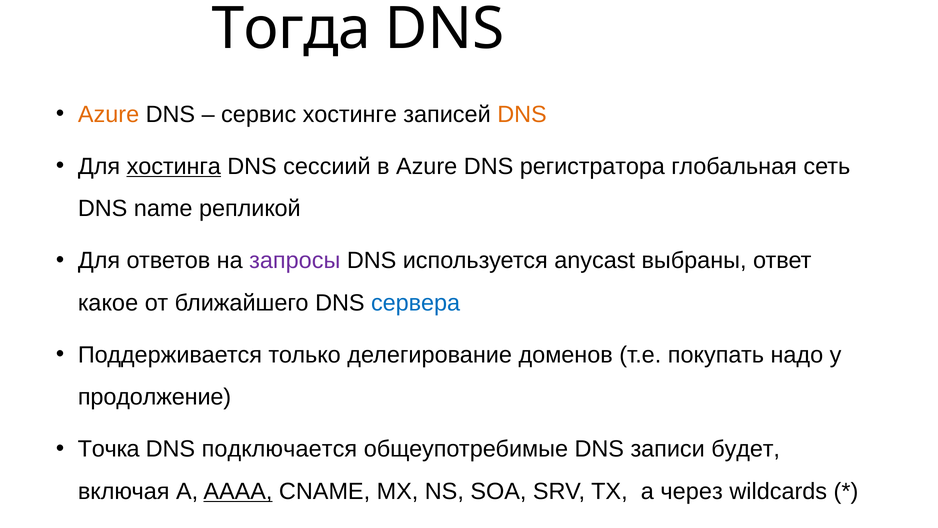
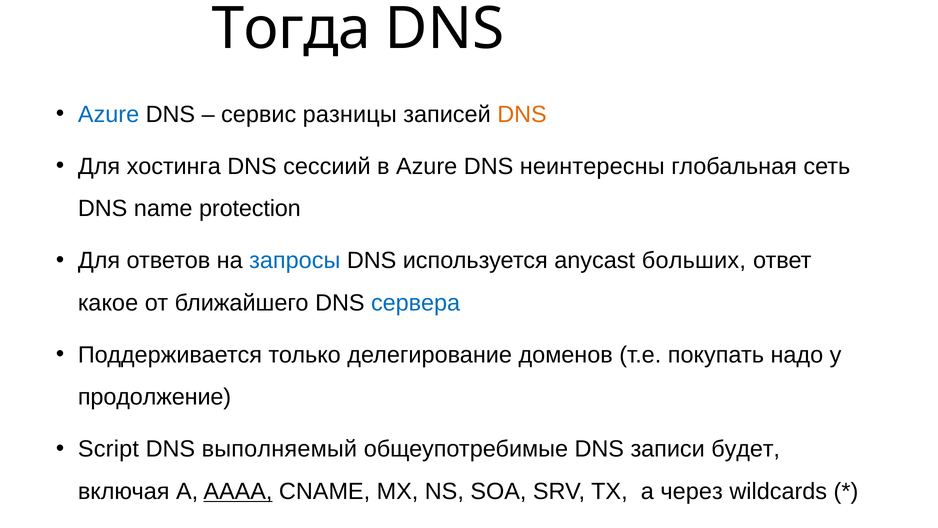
Azure colour: orange -> blue (109, 114)
хостинге: хостинге -> разницы (350, 114)
хостинга underline: present -> none (174, 166)
регистратора: регистратора -> неинтересны (592, 166)
репликой: репликой -> protection (250, 208)
запросы colour: purple -> blue (295, 260)
выбраны: выбраны -> больших (694, 260)
Точка: Точка -> Script (108, 449)
подключается: подключается -> выполняемый (279, 449)
